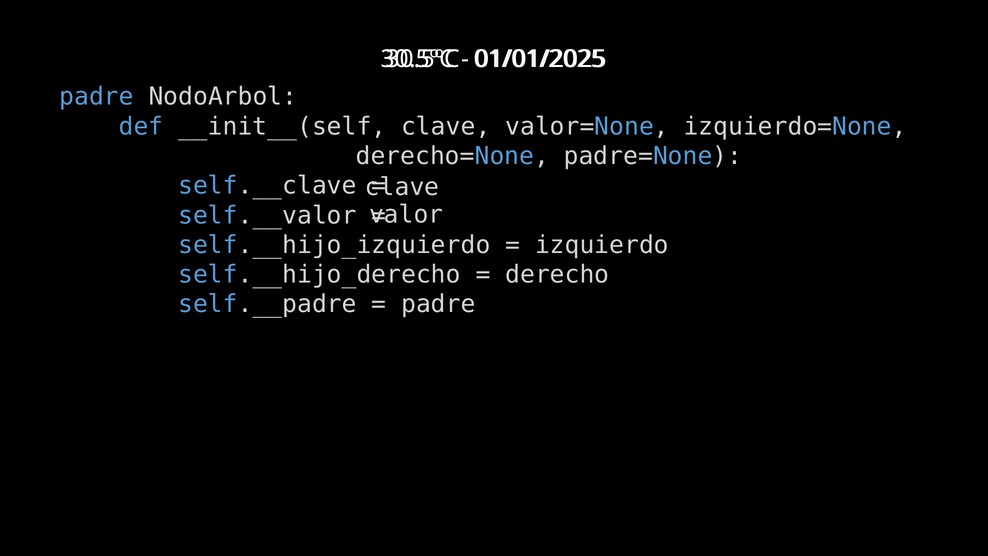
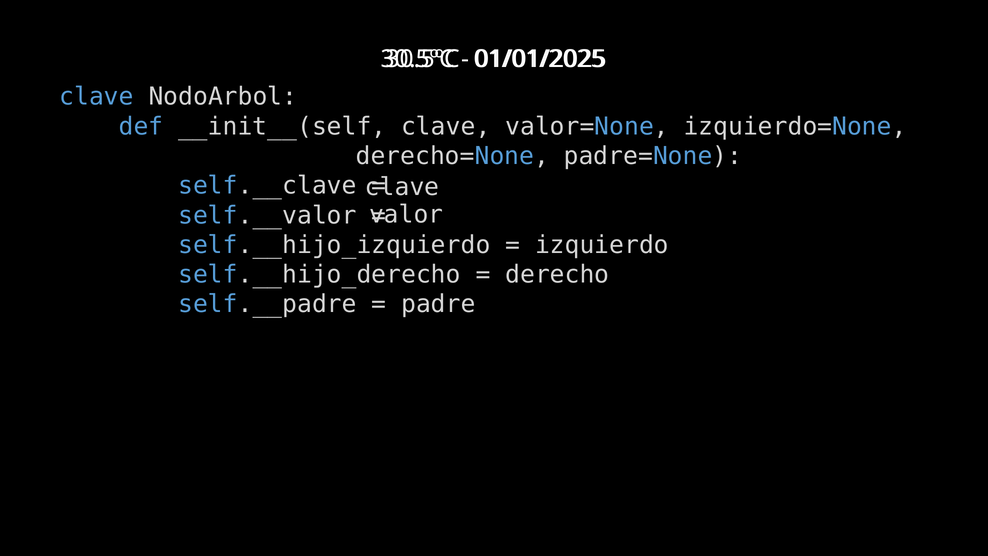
padre: padre -> clave (97, 97)
